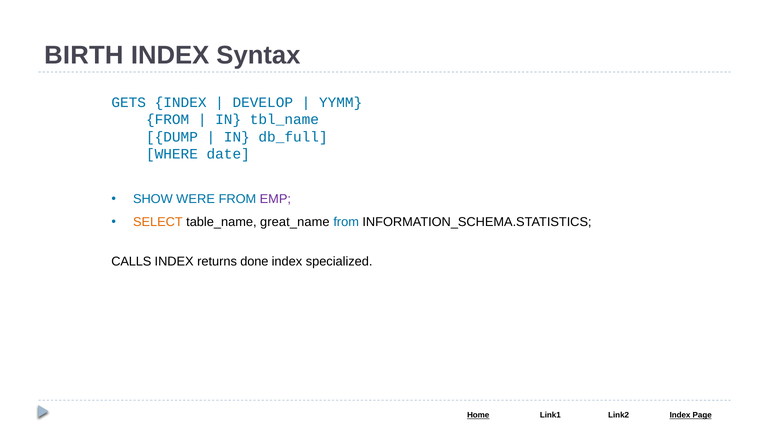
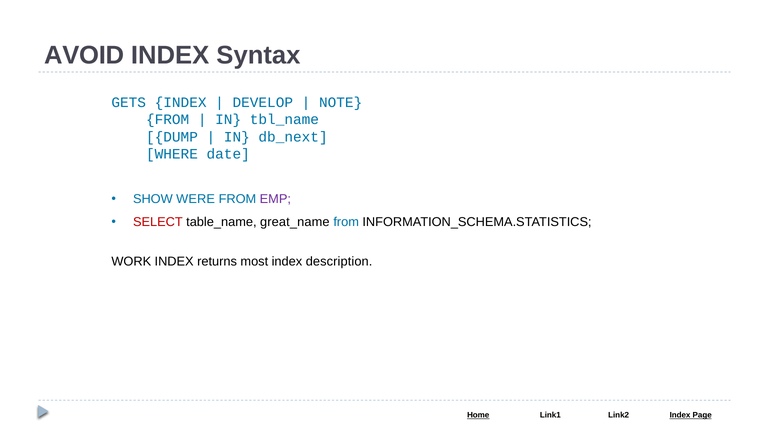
BIRTH: BIRTH -> AVOID (84, 55)
YYMM: YYMM -> NOTE (341, 102)
db_full: db_full -> db_next (293, 137)
SELECT colour: orange -> red (158, 223)
CALLS: CALLS -> WORK (131, 262)
done: done -> most (254, 262)
specialized: specialized -> description (339, 262)
